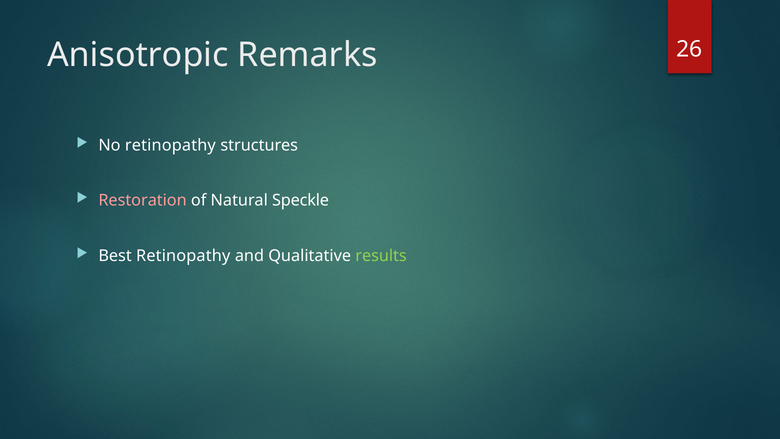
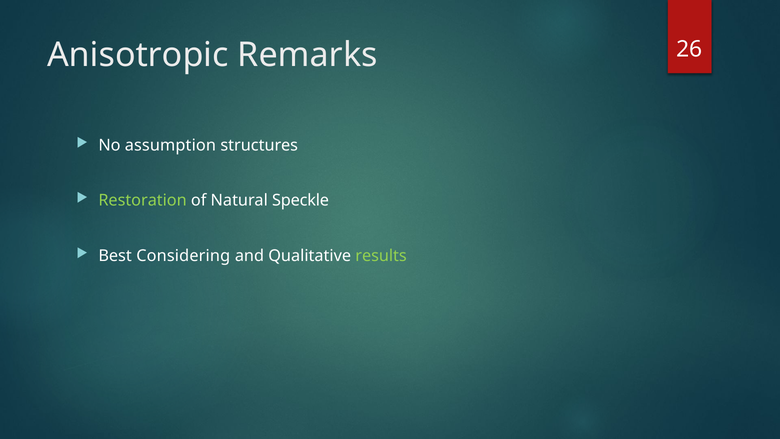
No retinopathy: retinopathy -> assumption (170, 145)
Restoration colour: pink -> light green (143, 200)
Best Retinopathy: Retinopathy -> Considering (183, 256)
